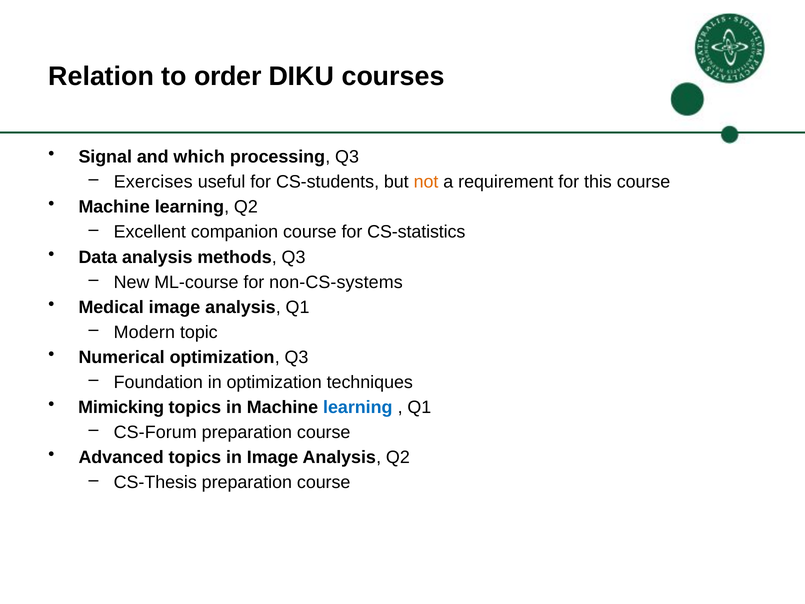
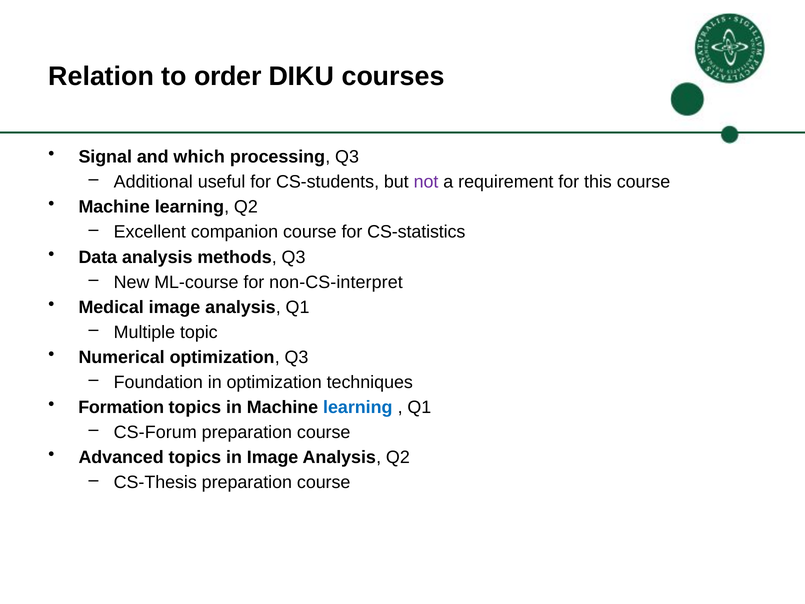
Exercises: Exercises -> Additional (153, 182)
not colour: orange -> purple (426, 182)
non-CS-systems: non-CS-systems -> non-CS-interpret (336, 282)
Modern: Modern -> Multiple (144, 332)
Mimicking: Mimicking -> Formation (121, 407)
